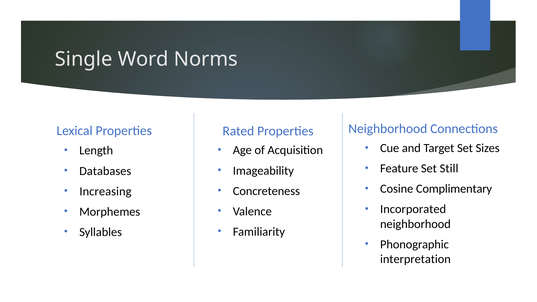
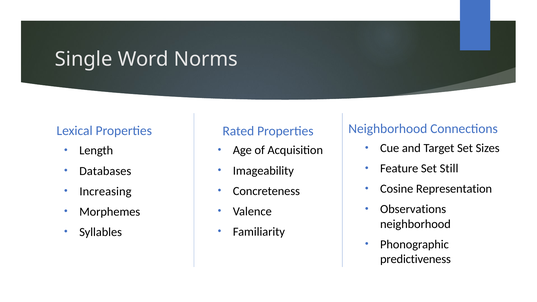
Complimentary: Complimentary -> Representation (454, 189)
Incorporated: Incorporated -> Observations (413, 209)
interpretation: interpretation -> predictiveness (415, 259)
